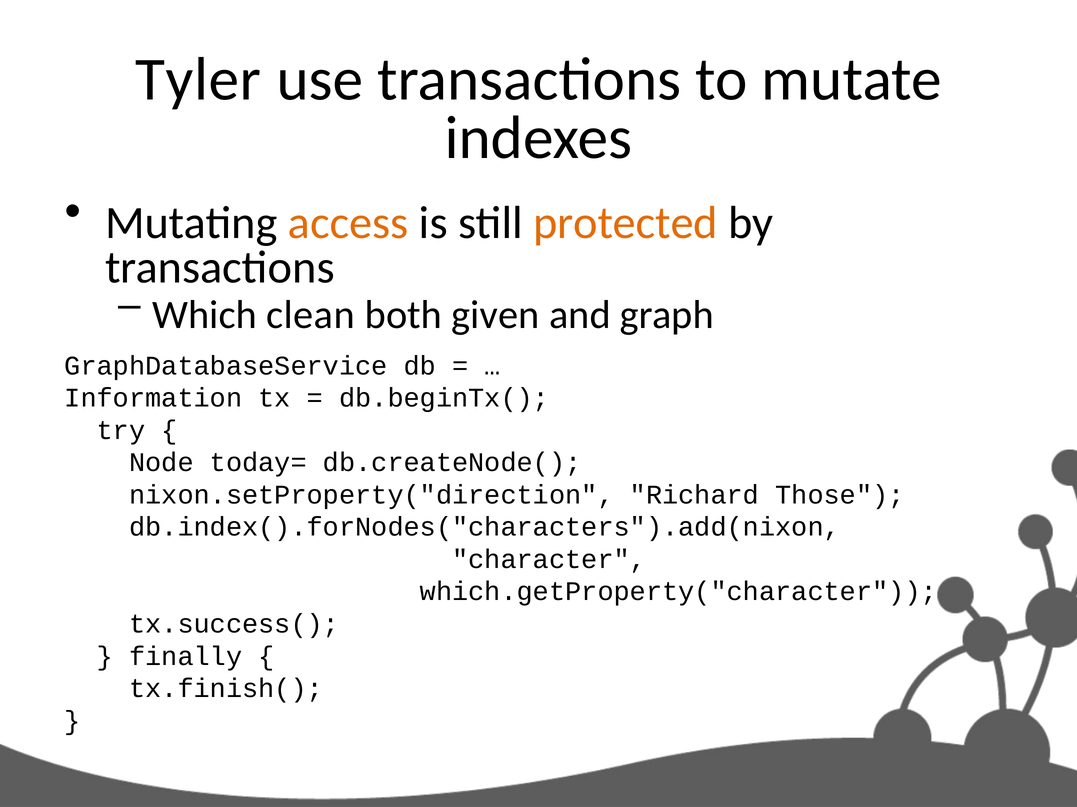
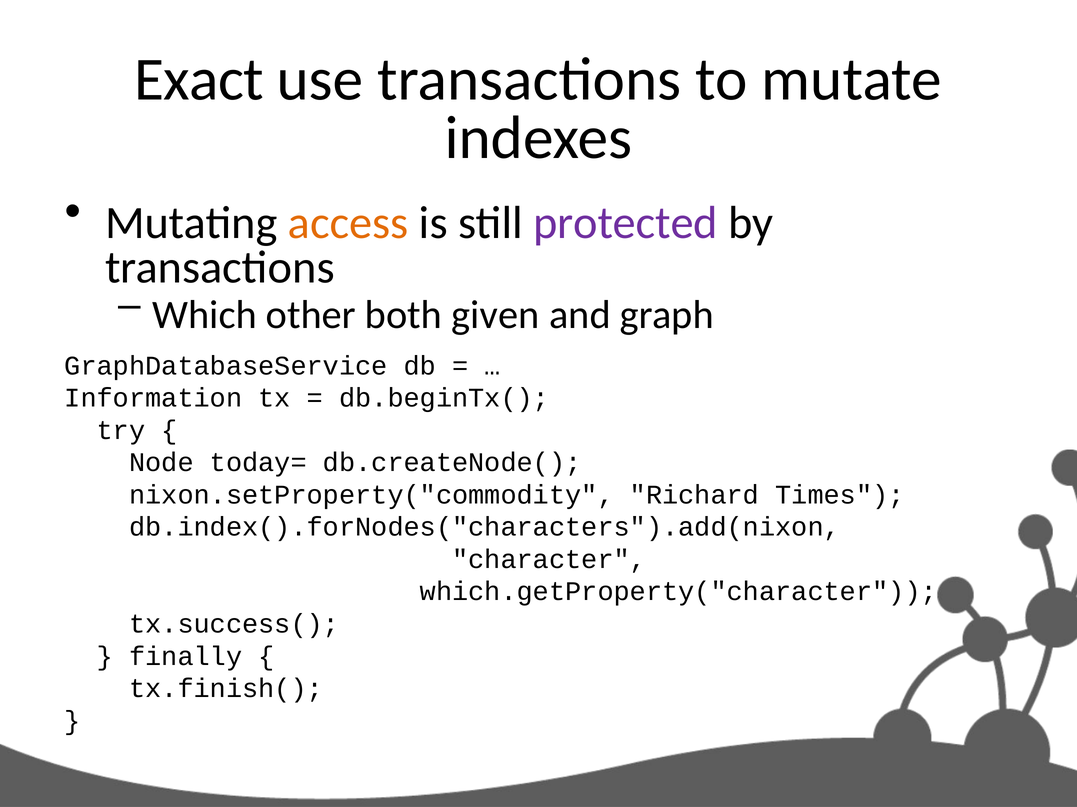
Tyler: Tyler -> Exact (199, 79)
protected colour: orange -> purple (625, 223)
clean: clean -> other (311, 315)
nixon.setProperty("direction: nixon.setProperty("direction -> nixon.setProperty("commodity (371, 495)
Those: Those -> Times (840, 495)
